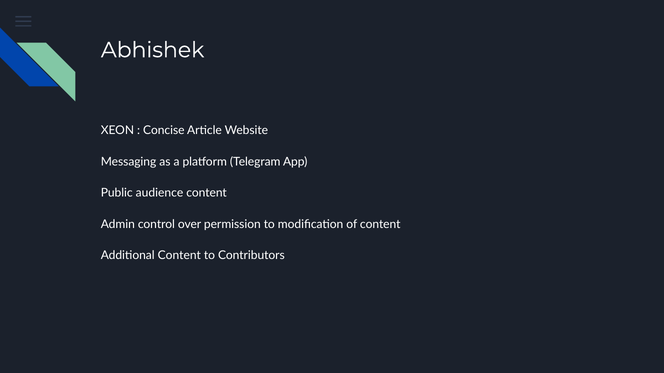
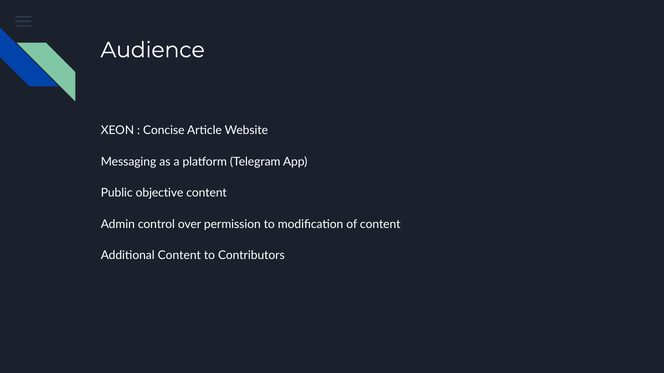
Abhishek: Abhishek -> Audience (153, 50)
audience: audience -> objective (160, 193)
